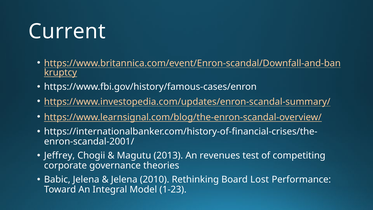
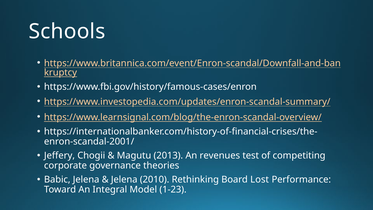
Current: Current -> Schools (67, 31)
Jeffrey: Jeffrey -> Jeffery (59, 155)
